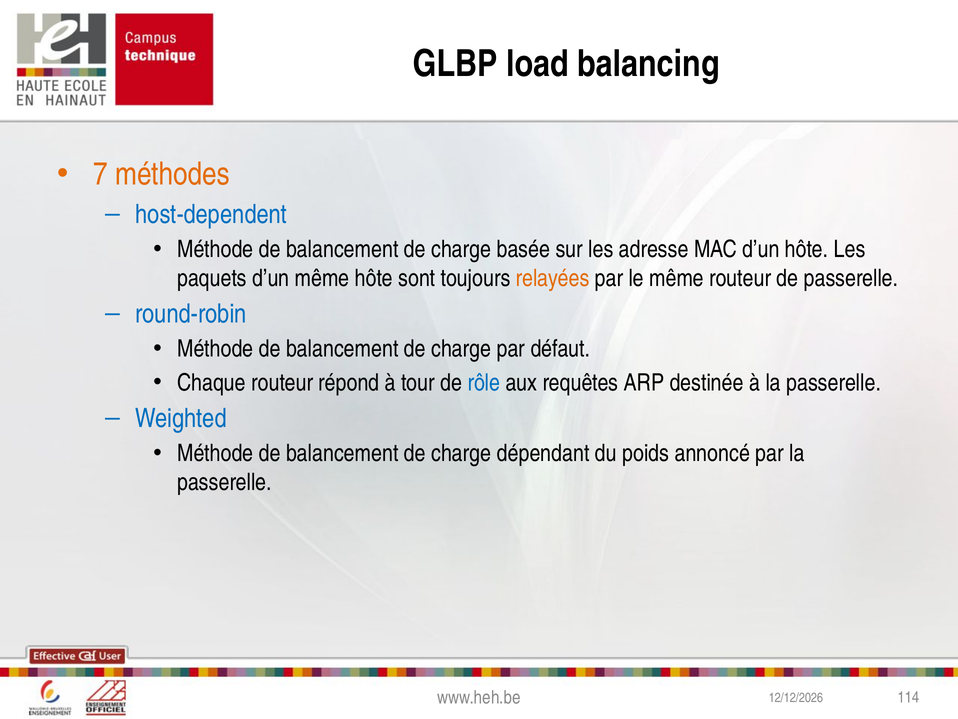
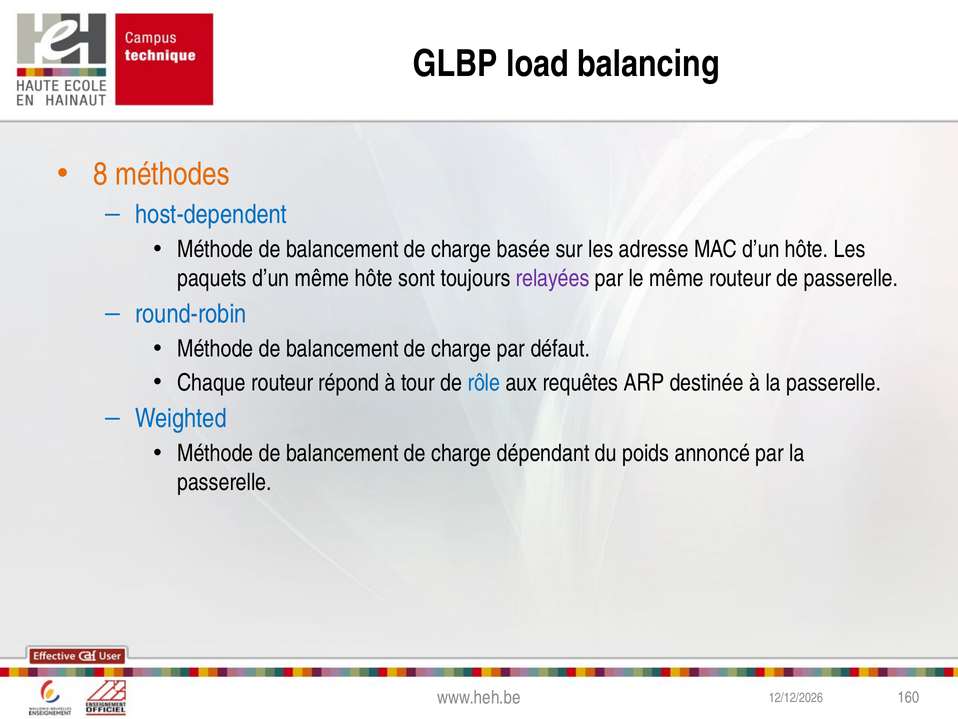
7: 7 -> 8 (101, 174)
relayées colour: orange -> purple (553, 278)
114: 114 -> 160 (908, 697)
